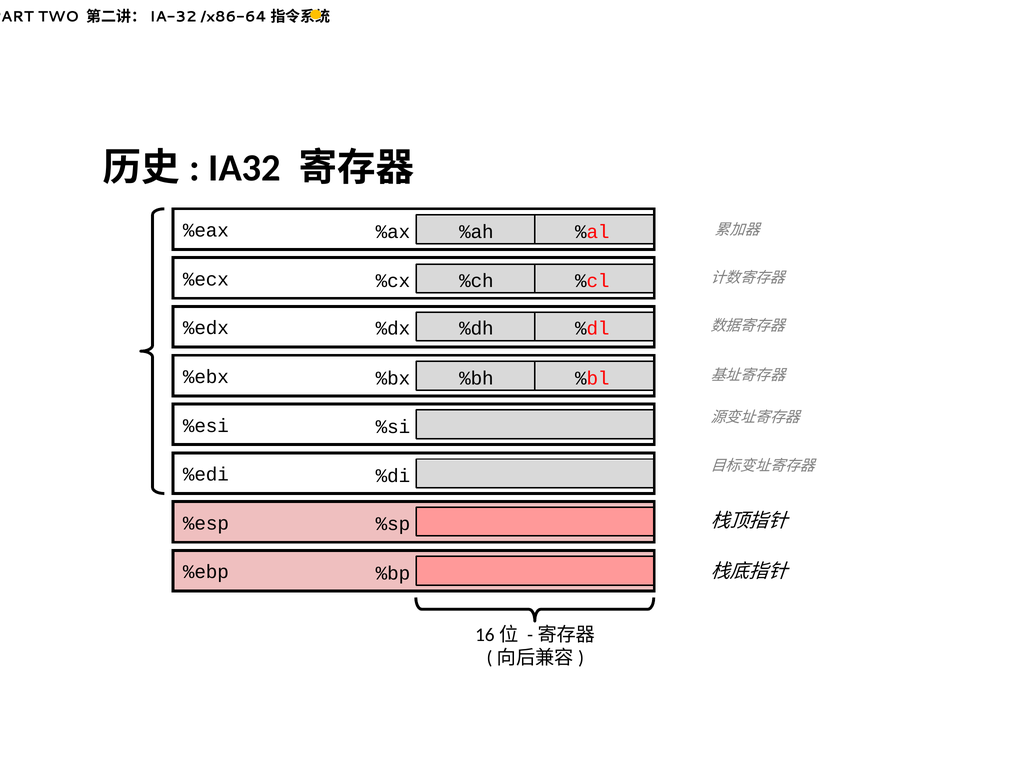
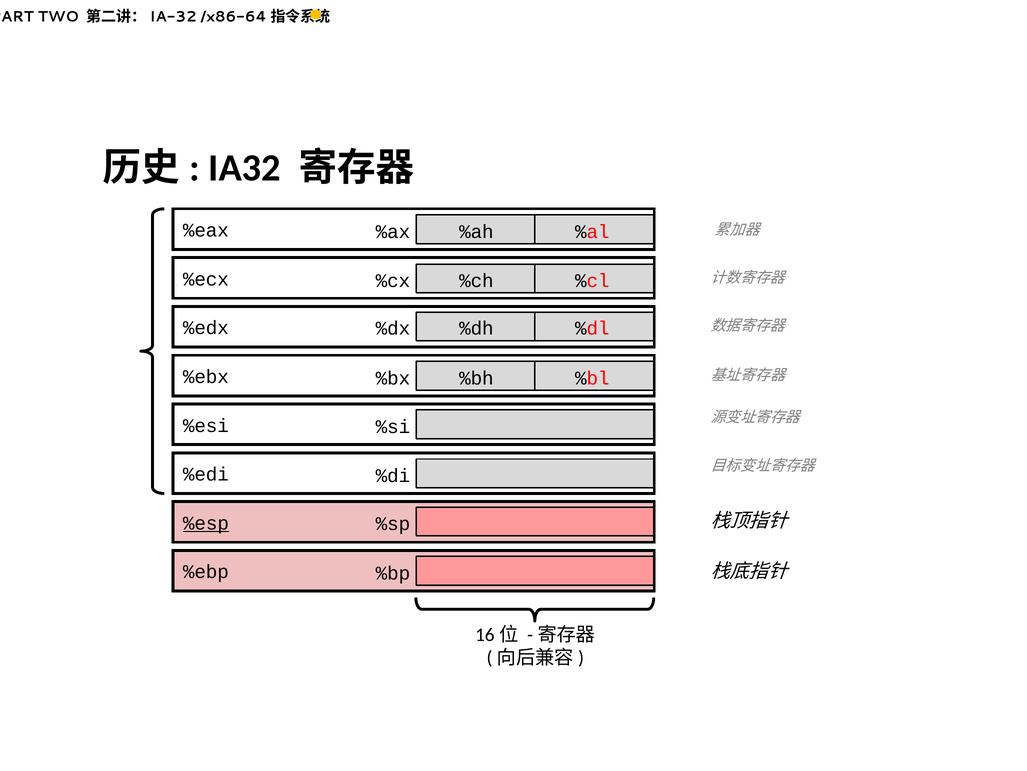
%esp underline: none -> present (206, 523)
